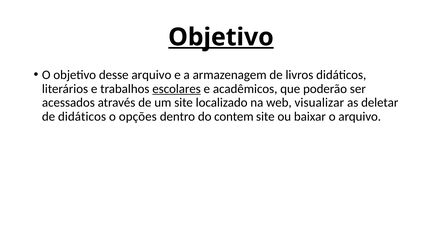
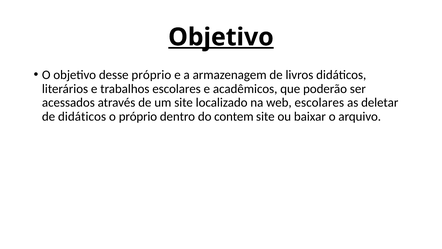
desse arquivo: arquivo -> próprio (151, 75)
escolares underline: present -> none (177, 89)
web visualizar: visualizar -> escolares (319, 103)
o opções: opções -> próprio (138, 117)
